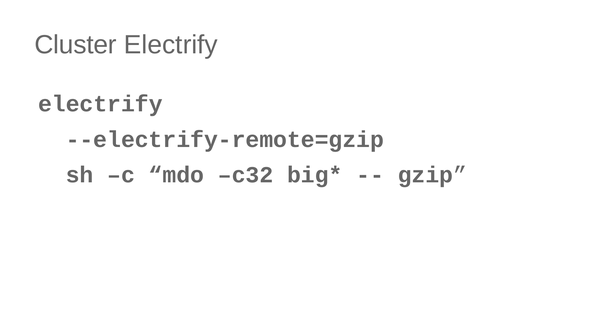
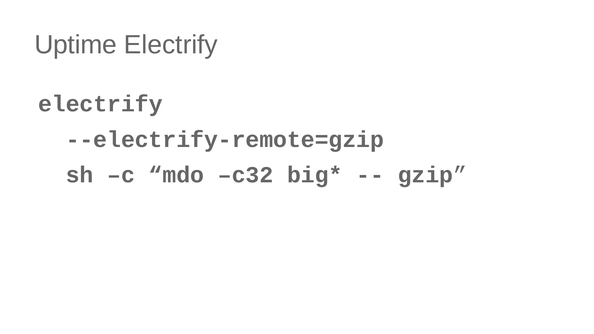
Cluster: Cluster -> Uptime (76, 45)
